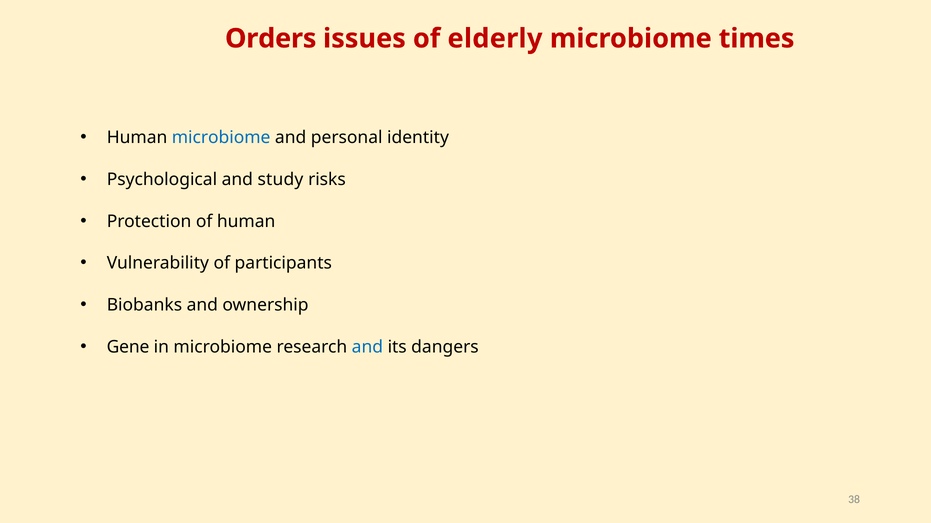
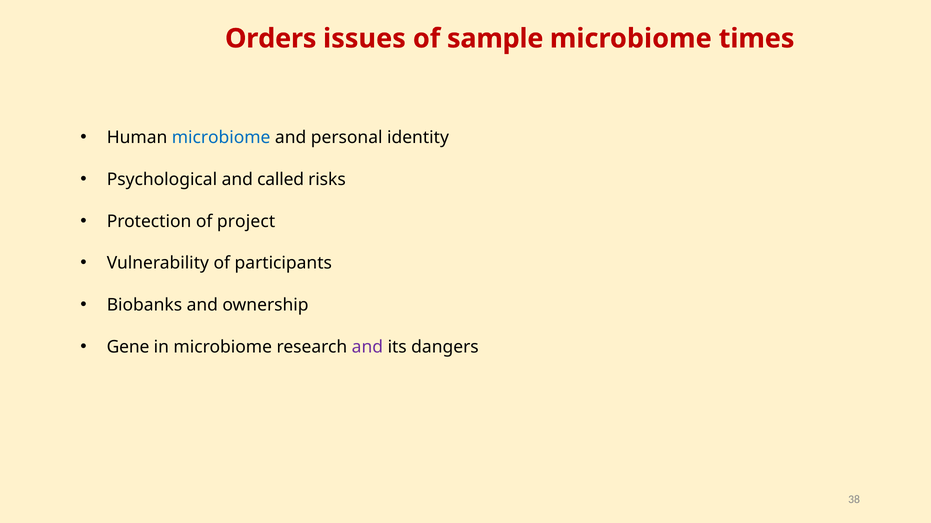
elderly: elderly -> sample (495, 39)
study: study -> called (281, 180)
of human: human -> project (246, 222)
and colour: blue -> purple (367, 347)
